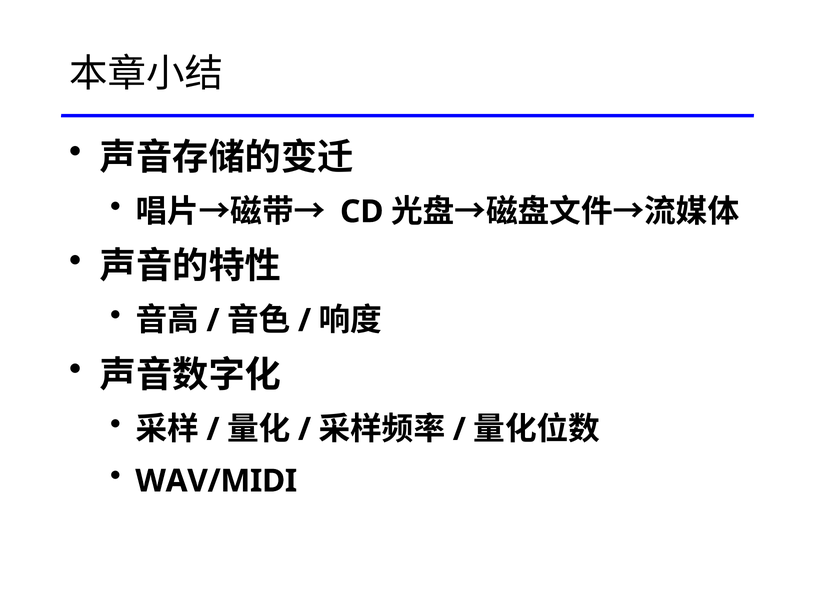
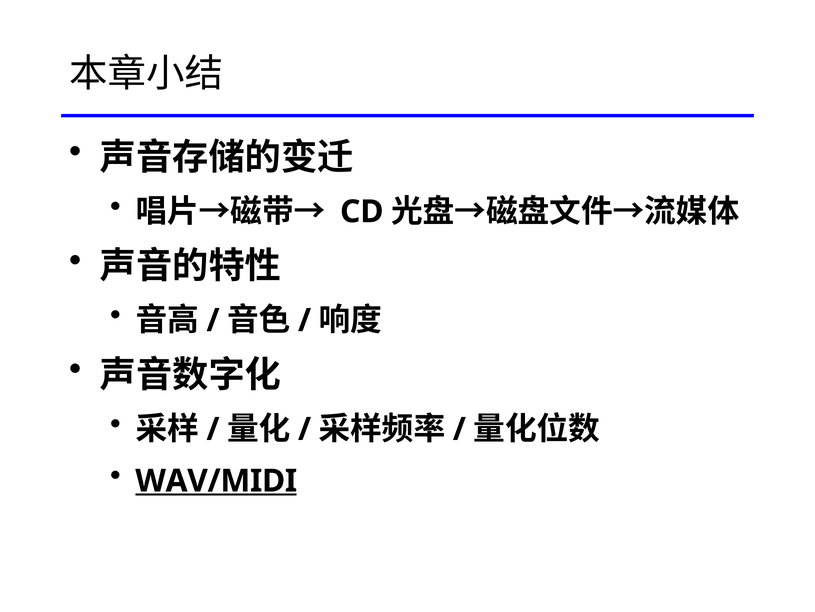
WAV/MIDI underline: none -> present (216, 480)
